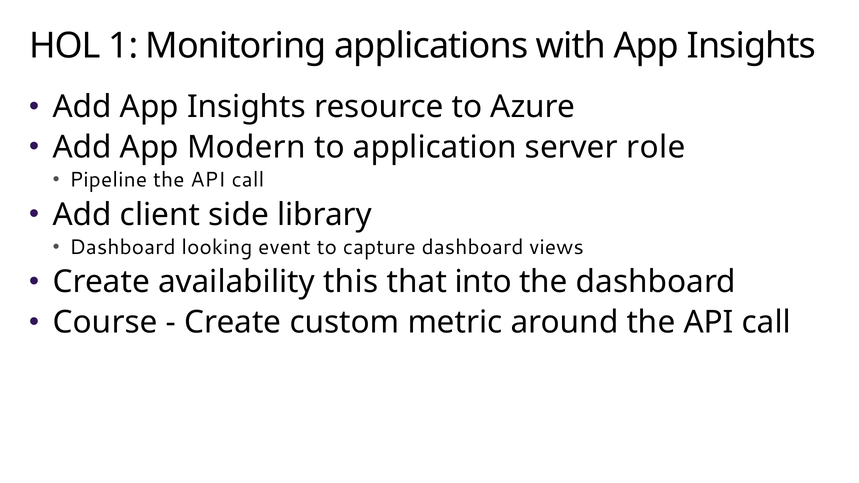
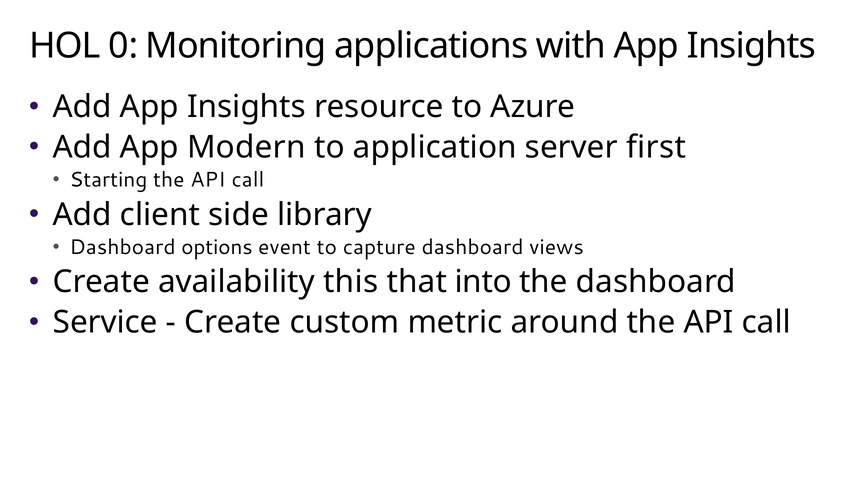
1: 1 -> 0 (123, 46)
role: role -> first (656, 147)
Pipeline: Pipeline -> Starting (108, 180)
looking: looking -> options (217, 247)
Course: Course -> Service (105, 323)
